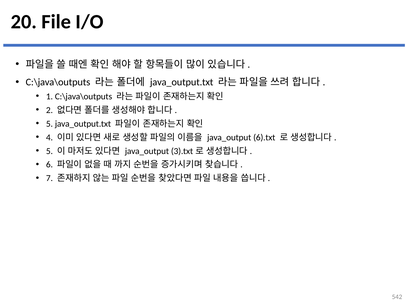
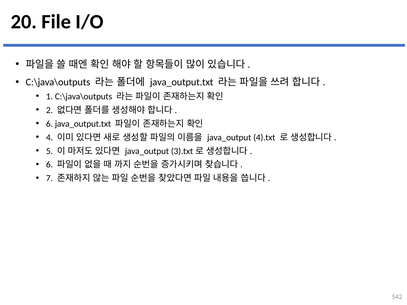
5: 5 -> 6 (49, 124)
6).txt: 6).txt -> 4).txt (264, 137)
